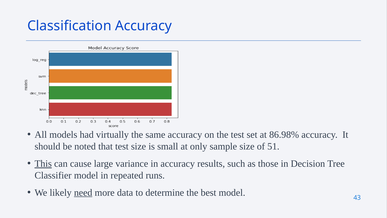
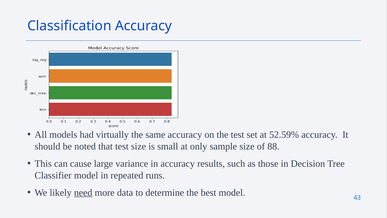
86.98%: 86.98% -> 52.59% (284, 135)
51: 51 -> 88 (273, 146)
This underline: present -> none (43, 163)
